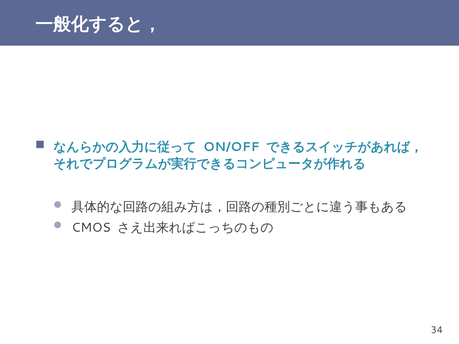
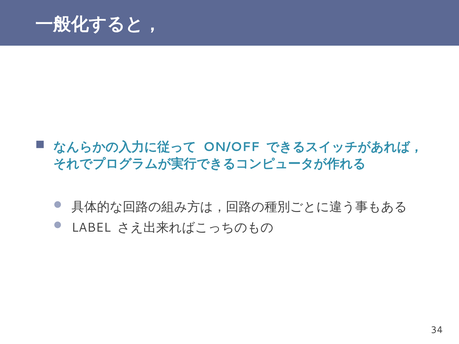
CMOS: CMOS -> LABEL (91, 228)
